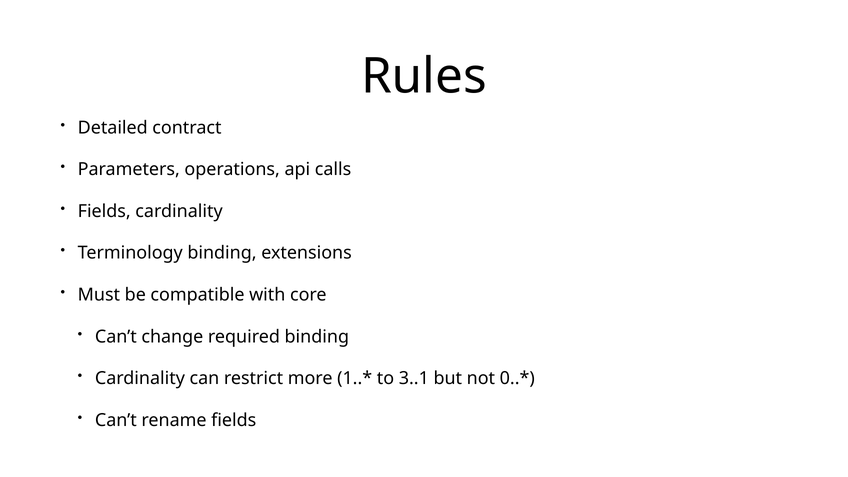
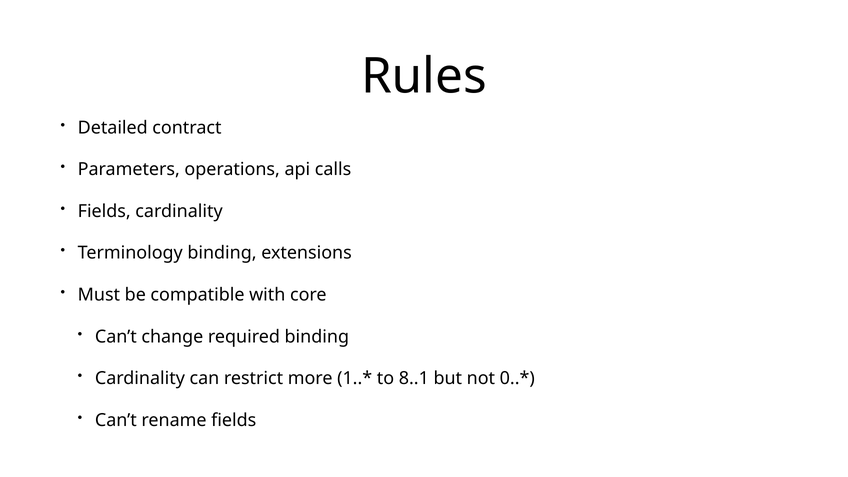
3..1: 3..1 -> 8..1 (414, 379)
